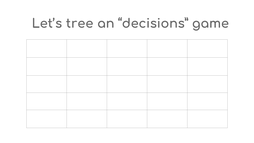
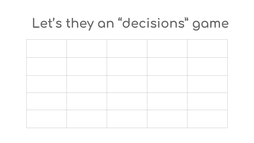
tree: tree -> they (80, 24)
